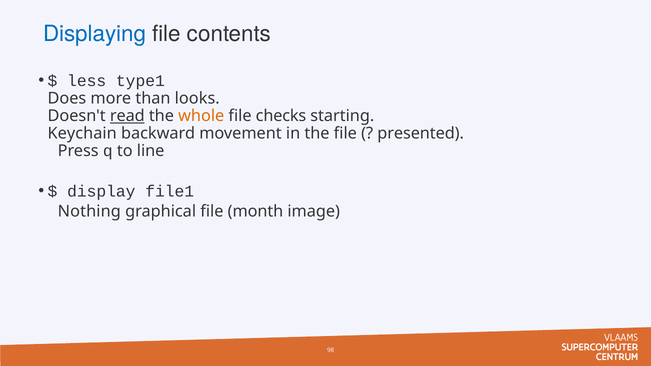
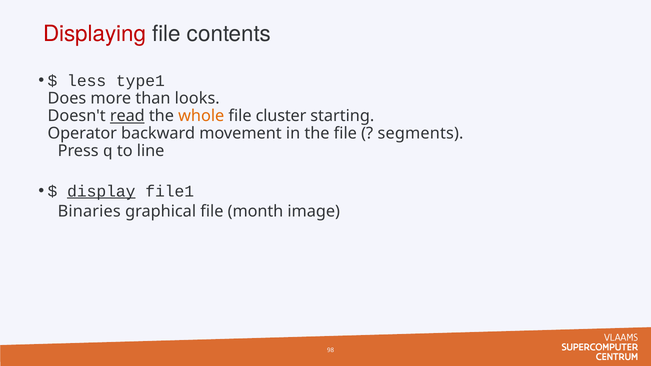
Displaying colour: blue -> red (95, 34)
checks: checks -> cluster (281, 116)
Keychain: Keychain -> Operator (82, 133)
presented: presented -> segments (420, 133)
display underline: none -> present (101, 191)
Nothing: Nothing -> Binaries (89, 211)
